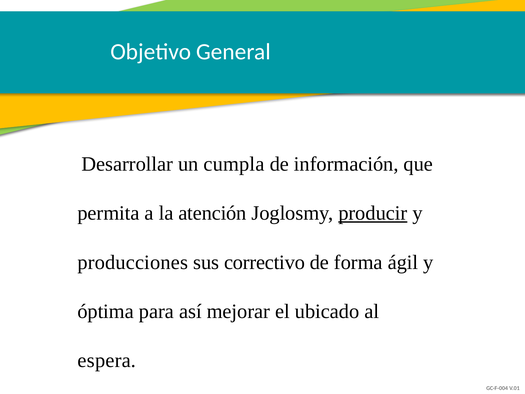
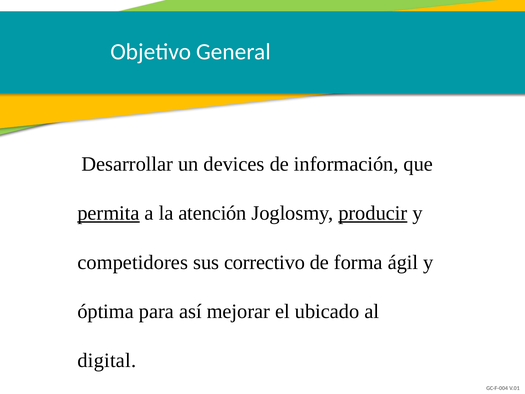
cumpla: cumpla -> devices (234, 164)
permita underline: none -> present (108, 213)
producciones: producciones -> competidores (133, 262)
espera: espera -> digital (107, 360)
